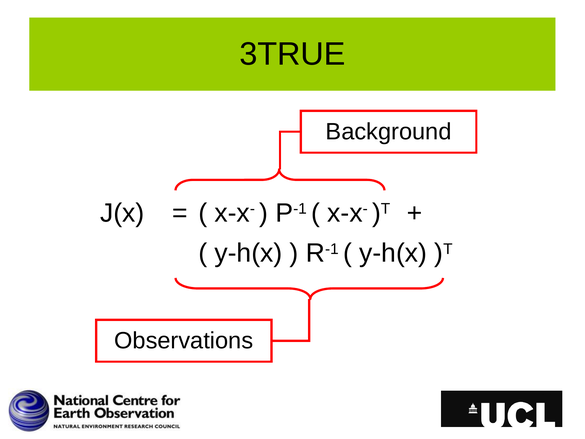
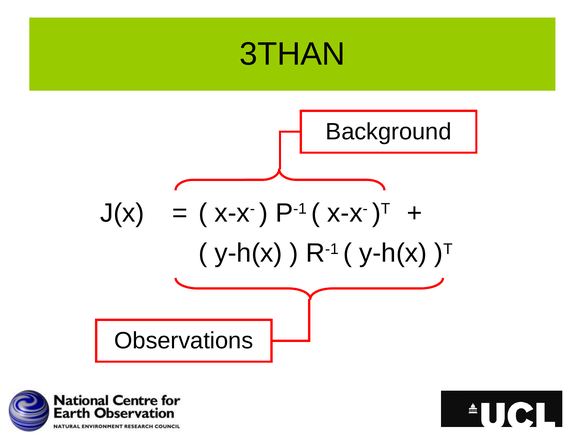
3TRUE: 3TRUE -> 3THAN (292, 54)
